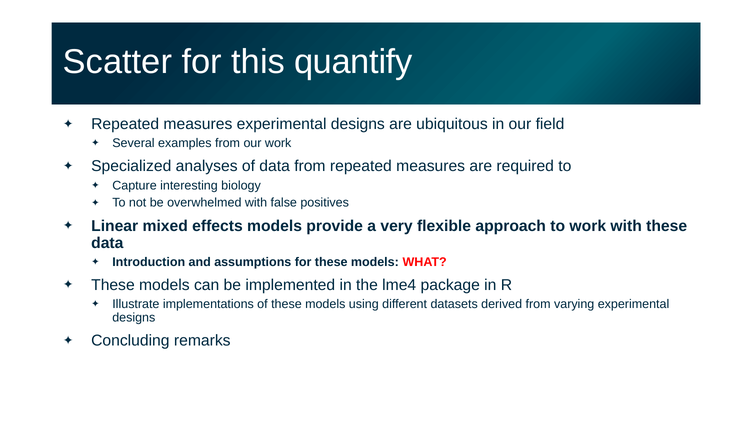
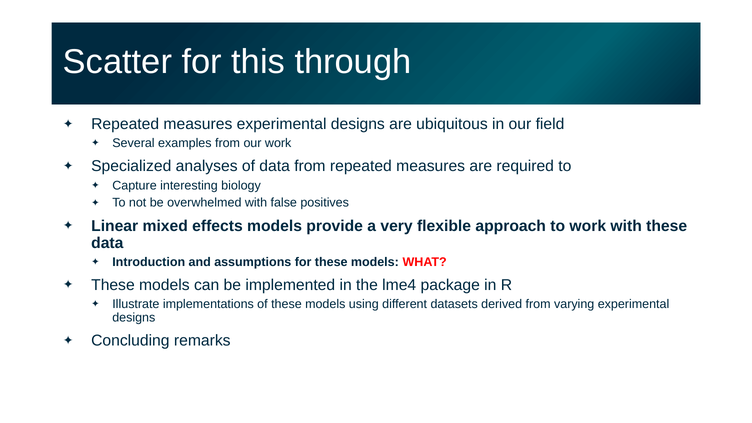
quantify: quantify -> through (353, 62)
